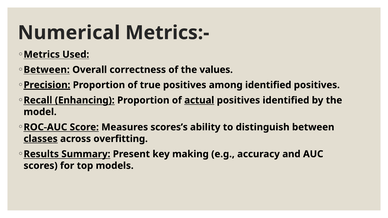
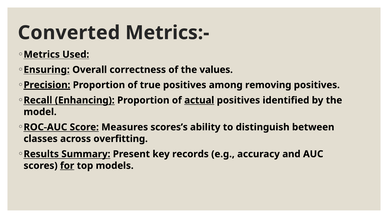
Numerical: Numerical -> Converted (69, 33)
Between: Between -> Ensuring (47, 70)
among identified: identified -> removing (268, 85)
classes underline: present -> none (41, 139)
making: making -> records (190, 154)
for underline: none -> present (67, 166)
